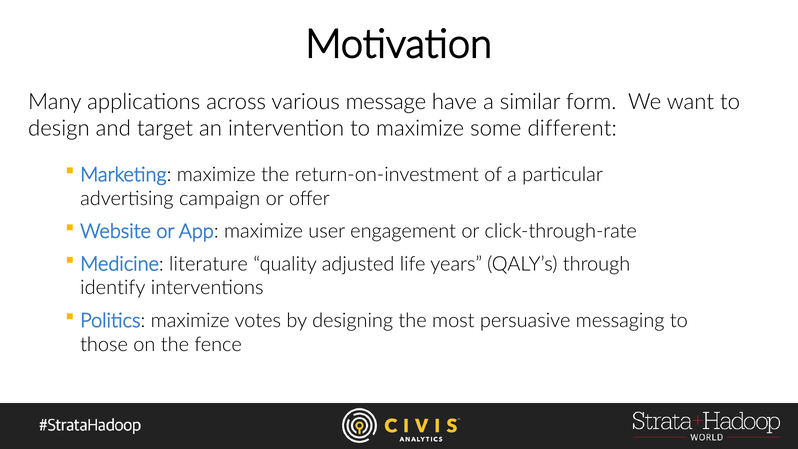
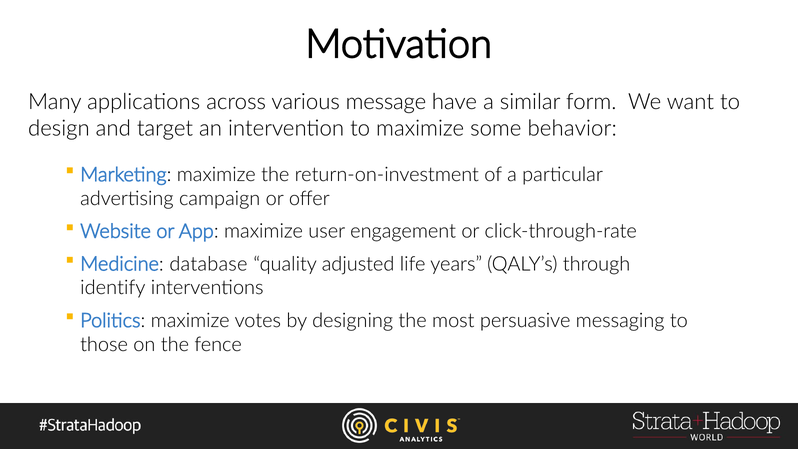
different: different -> behavior (572, 128)
literature: literature -> database (208, 264)
